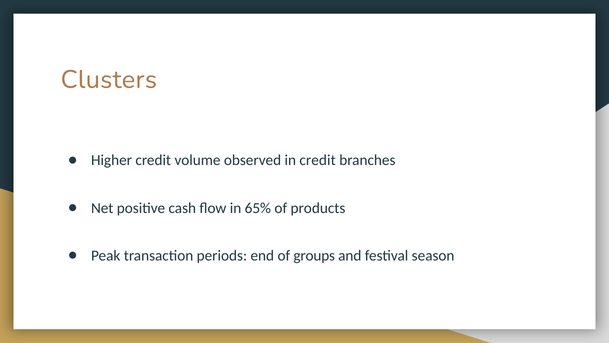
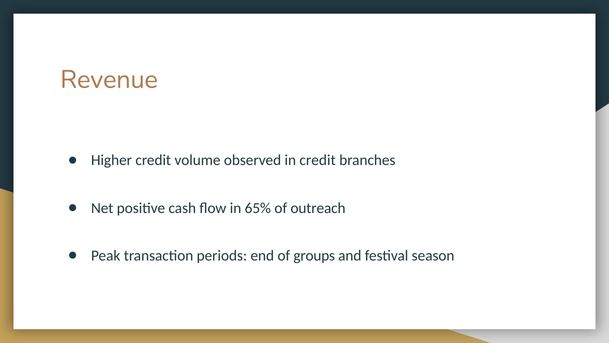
Clusters: Clusters -> Revenue (109, 79)
products: products -> outreach (318, 208)
